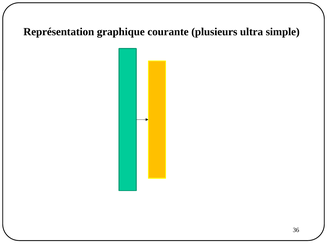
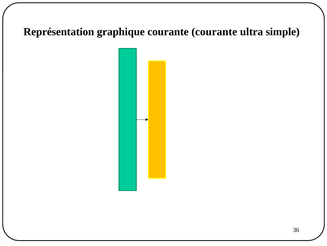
courante plusieurs: plusieurs -> courante (214, 32)
